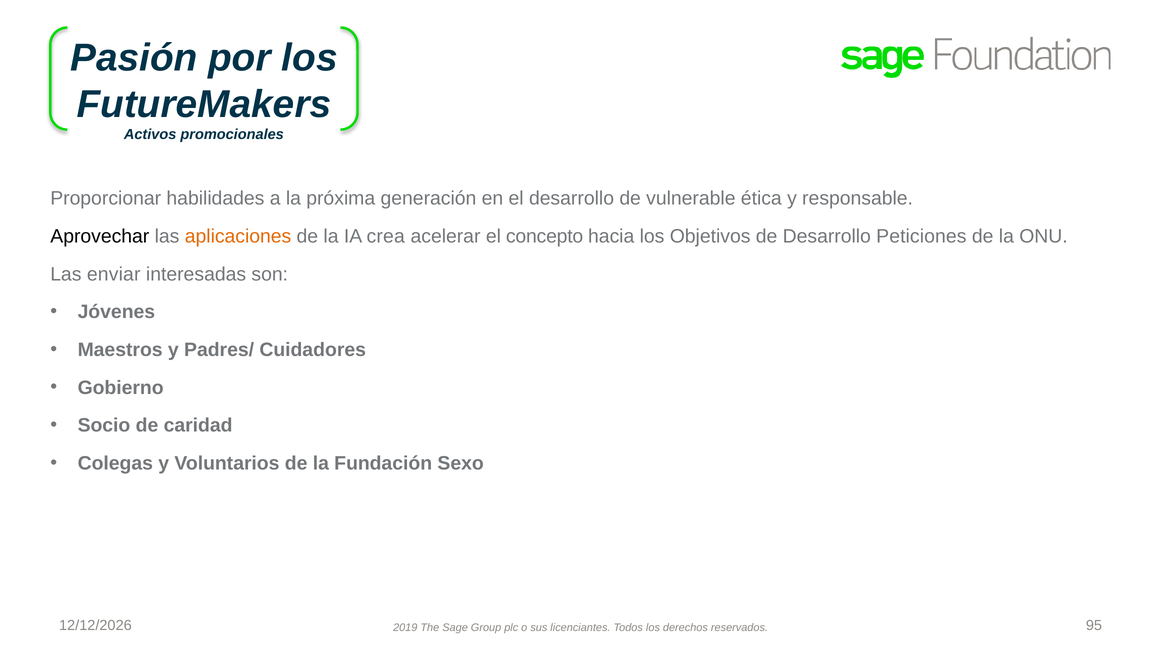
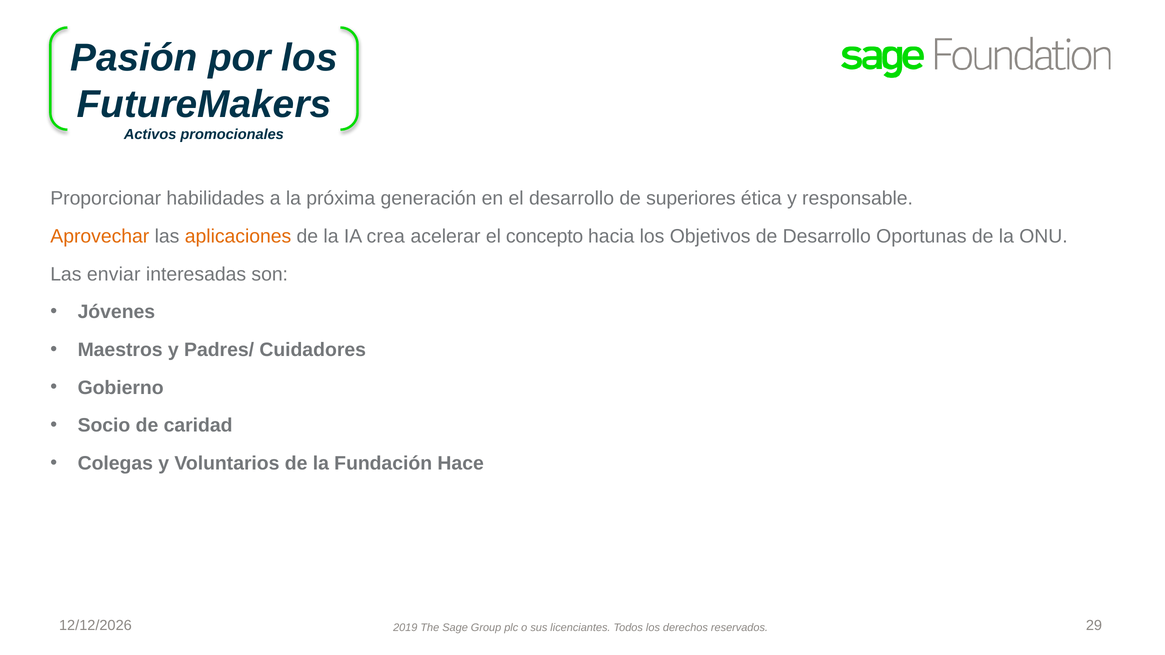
vulnerable: vulnerable -> superiores (691, 199)
Aprovechar colour: black -> orange (100, 237)
Peticiones: Peticiones -> Oportunas (921, 237)
Sexo: Sexo -> Hace (461, 464)
95: 95 -> 29 (1094, 626)
